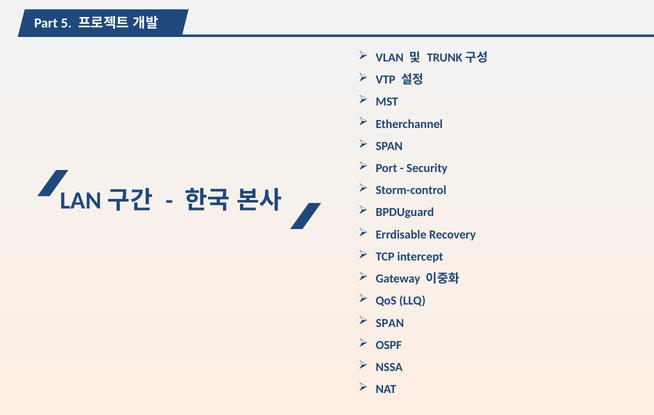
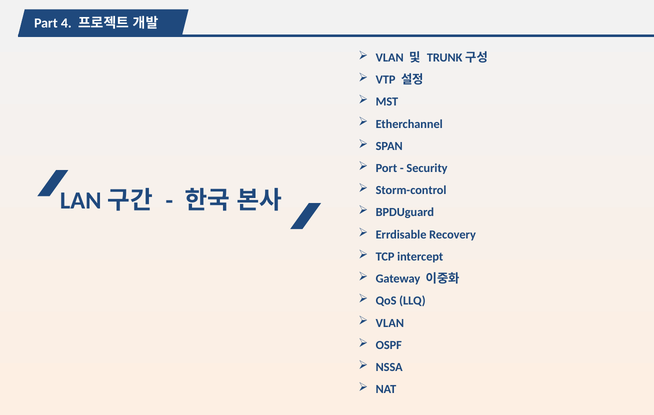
5: 5 -> 4 (66, 23)
SPAN: SPAN -> VLAN (390, 323)
